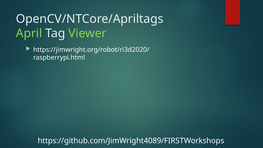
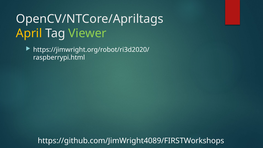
April colour: light green -> yellow (29, 33)
